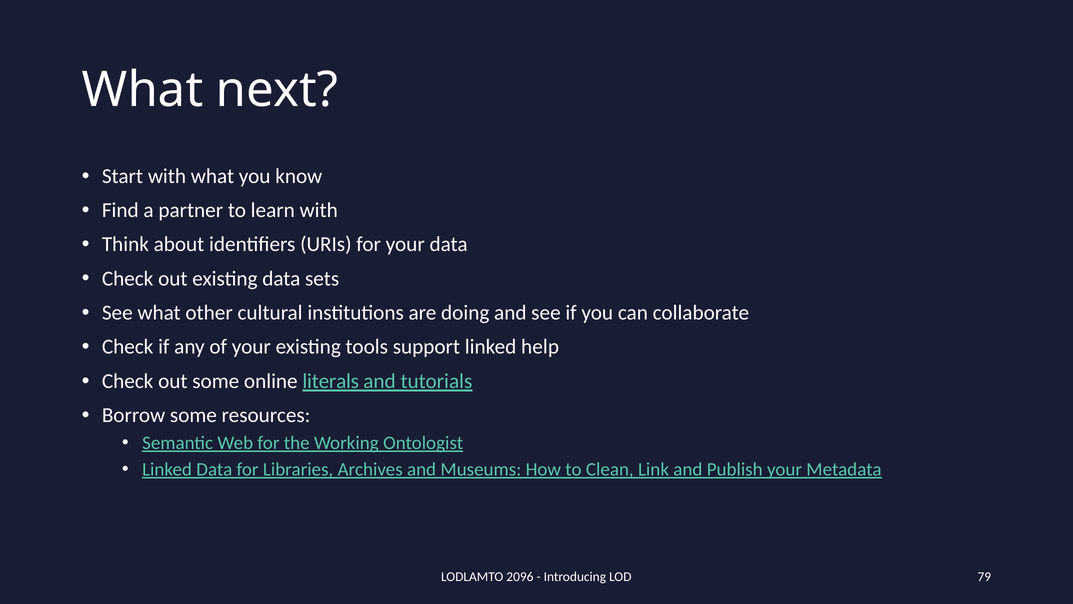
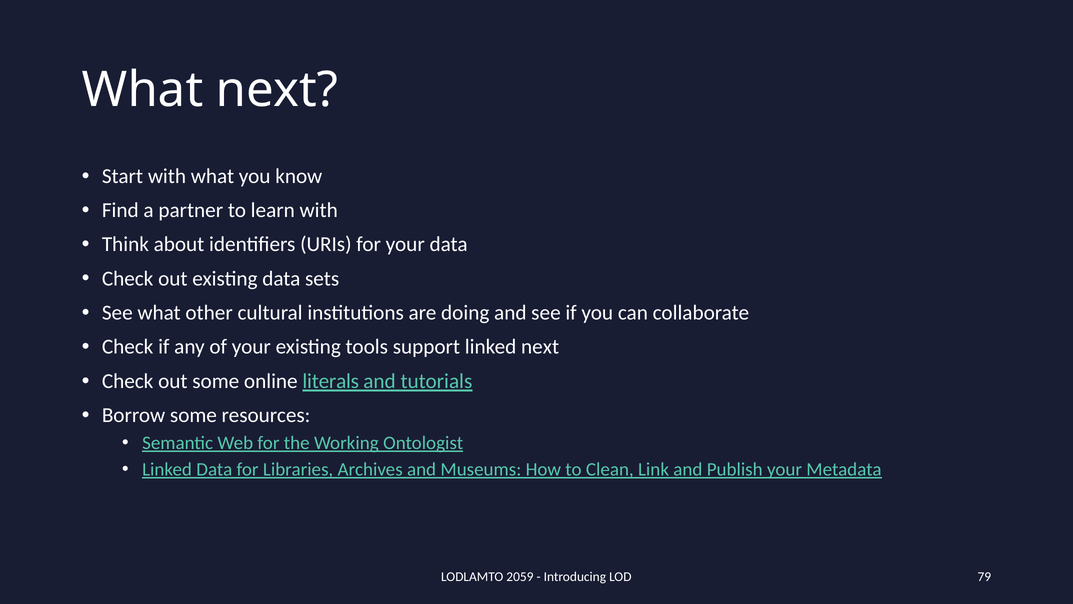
linked help: help -> next (540, 347)
2096: 2096 -> 2059 (520, 576)
